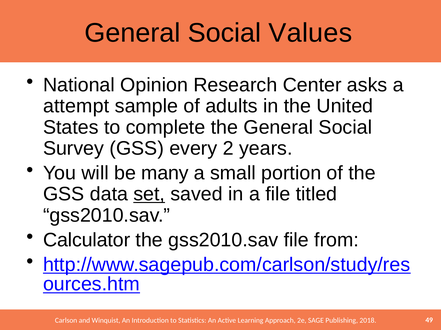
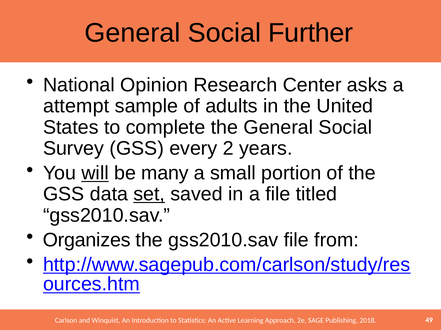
Values: Values -> Further (311, 33)
will underline: none -> present (95, 173)
Calculator: Calculator -> Organizes (87, 240)
